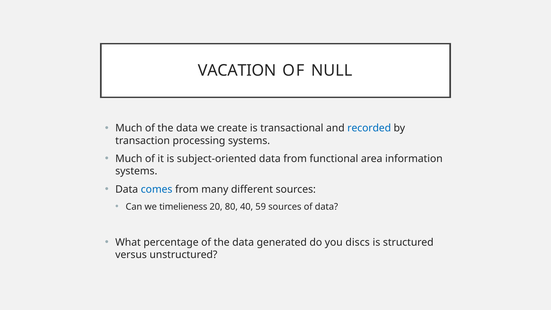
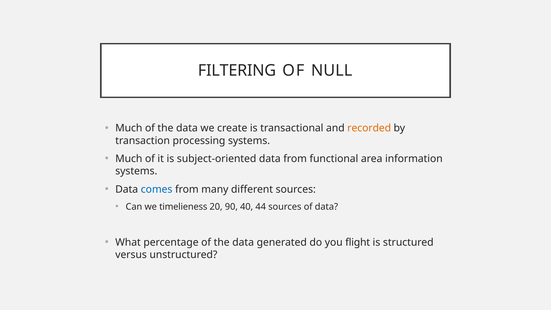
VACATION: VACATION -> FILTERING (237, 70)
recorded colour: blue -> orange (369, 128)
80: 80 -> 90 (231, 207)
59: 59 -> 44 (261, 207)
discs: discs -> flight (358, 242)
